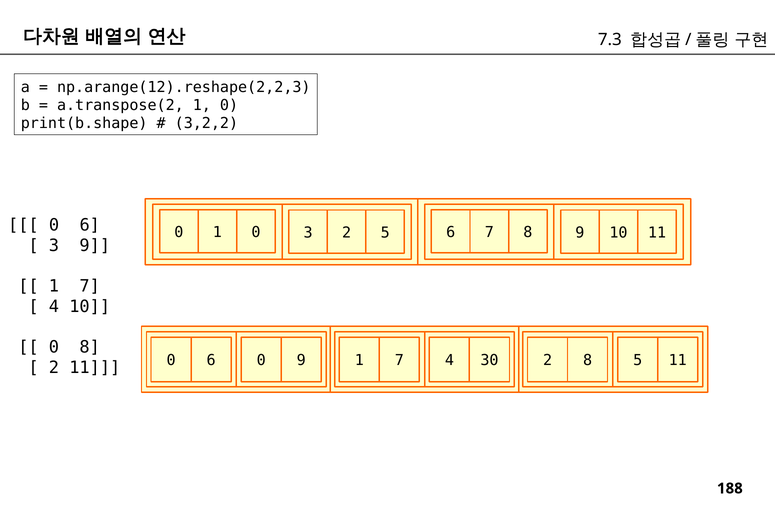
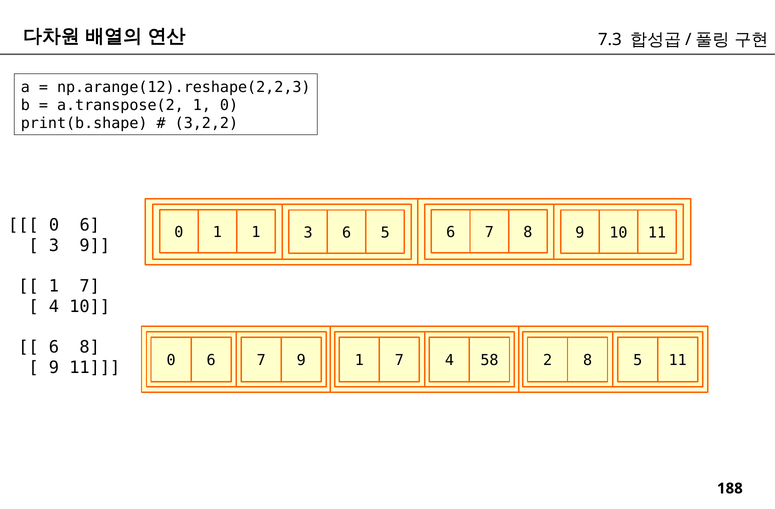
0 1 0: 0 -> 1 (256, 232)
3 2: 2 -> 6 (347, 233)
0: 0 -> 6 (54, 347)
0 6 0: 0 -> 7 (261, 360)
30: 30 -> 58 (489, 360)
2: 2 -> 9 (54, 368)
